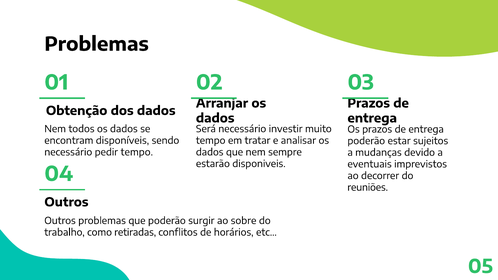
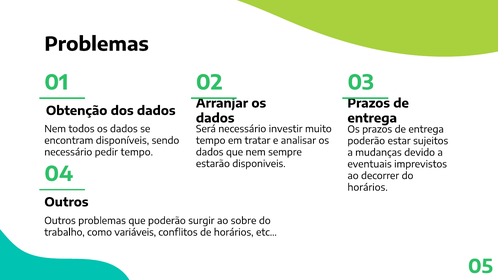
reuniões: reuniões -> horários (368, 188)
retiradas: retiradas -> variáveis (135, 233)
